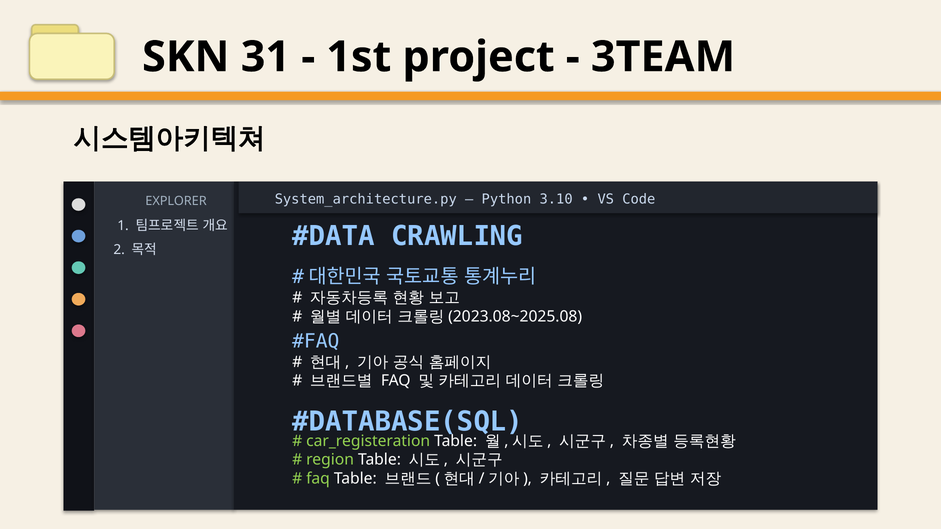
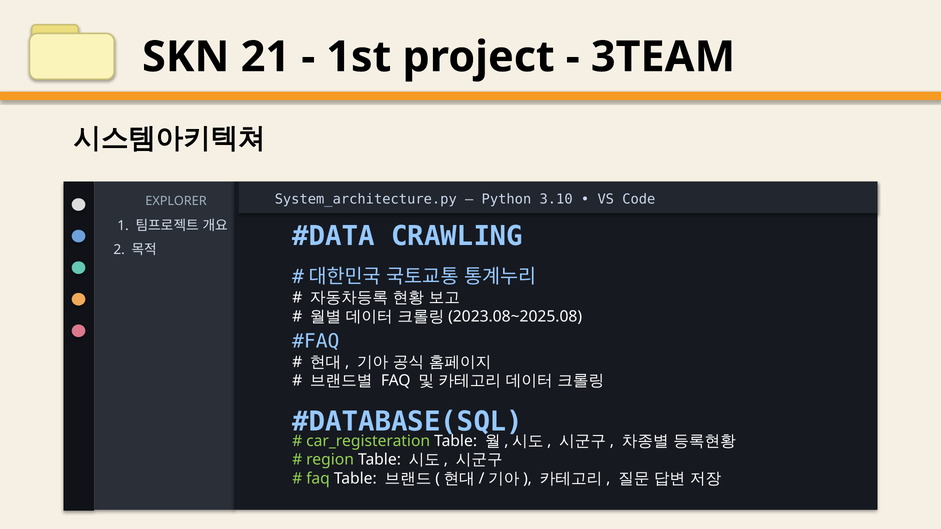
31: 31 -> 21 (265, 57)
